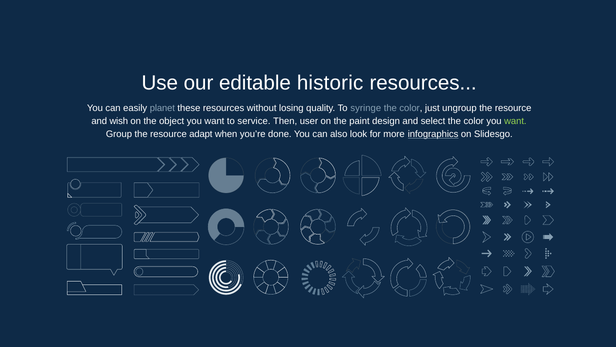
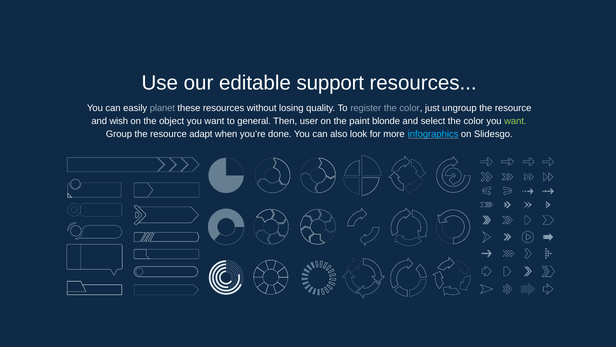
historic: historic -> support (330, 83)
syringe: syringe -> register (366, 108)
service: service -> general (254, 121)
design: design -> blonde (386, 121)
infographics colour: white -> light blue (433, 134)
